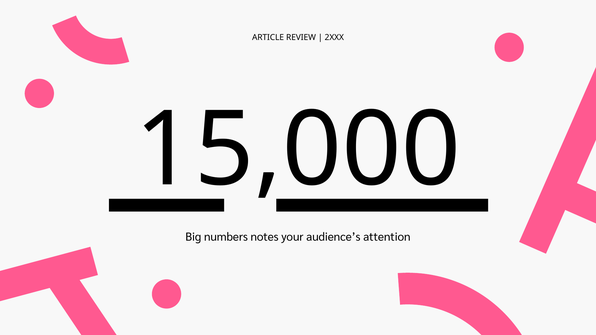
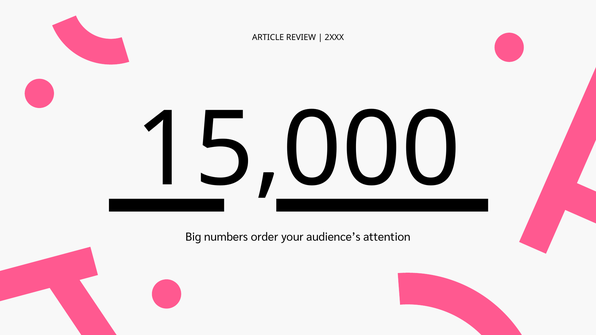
notes: notes -> order (264, 237)
